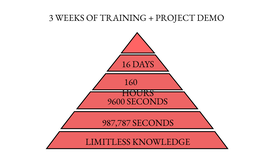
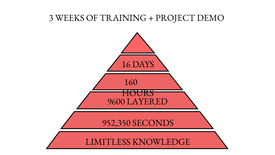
9600 SECONDS: SECONDS -> LAYERED (147, 101)
987,787: 987,787 -> 952,350 (116, 123)
